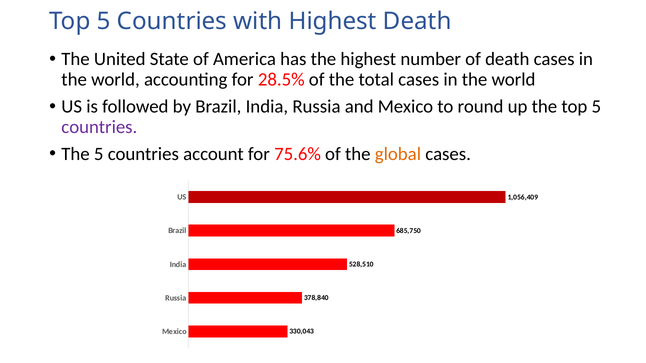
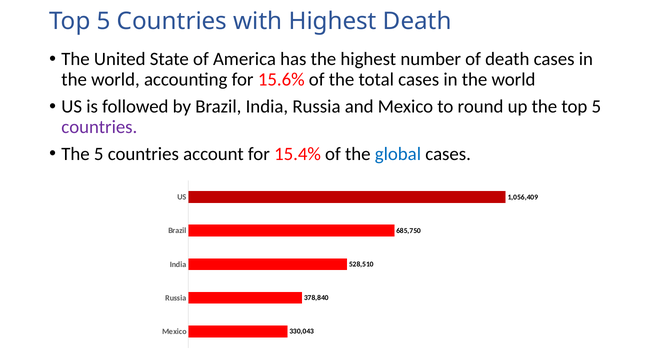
28.5%: 28.5% -> 15.6% (281, 80)
75.6%: 75.6% -> 15.4% (298, 154)
global colour: orange -> blue (398, 154)
